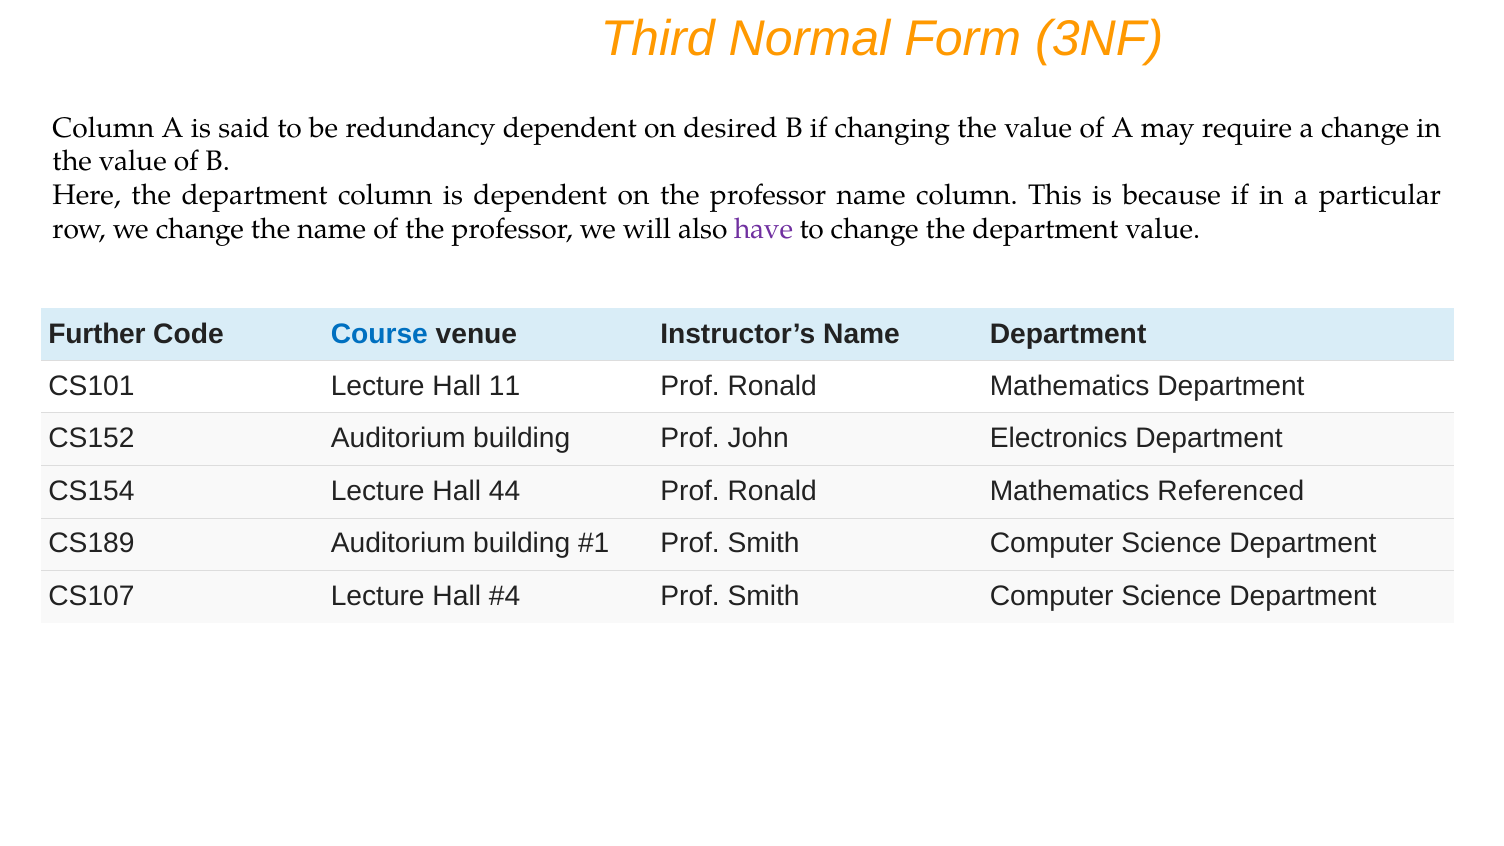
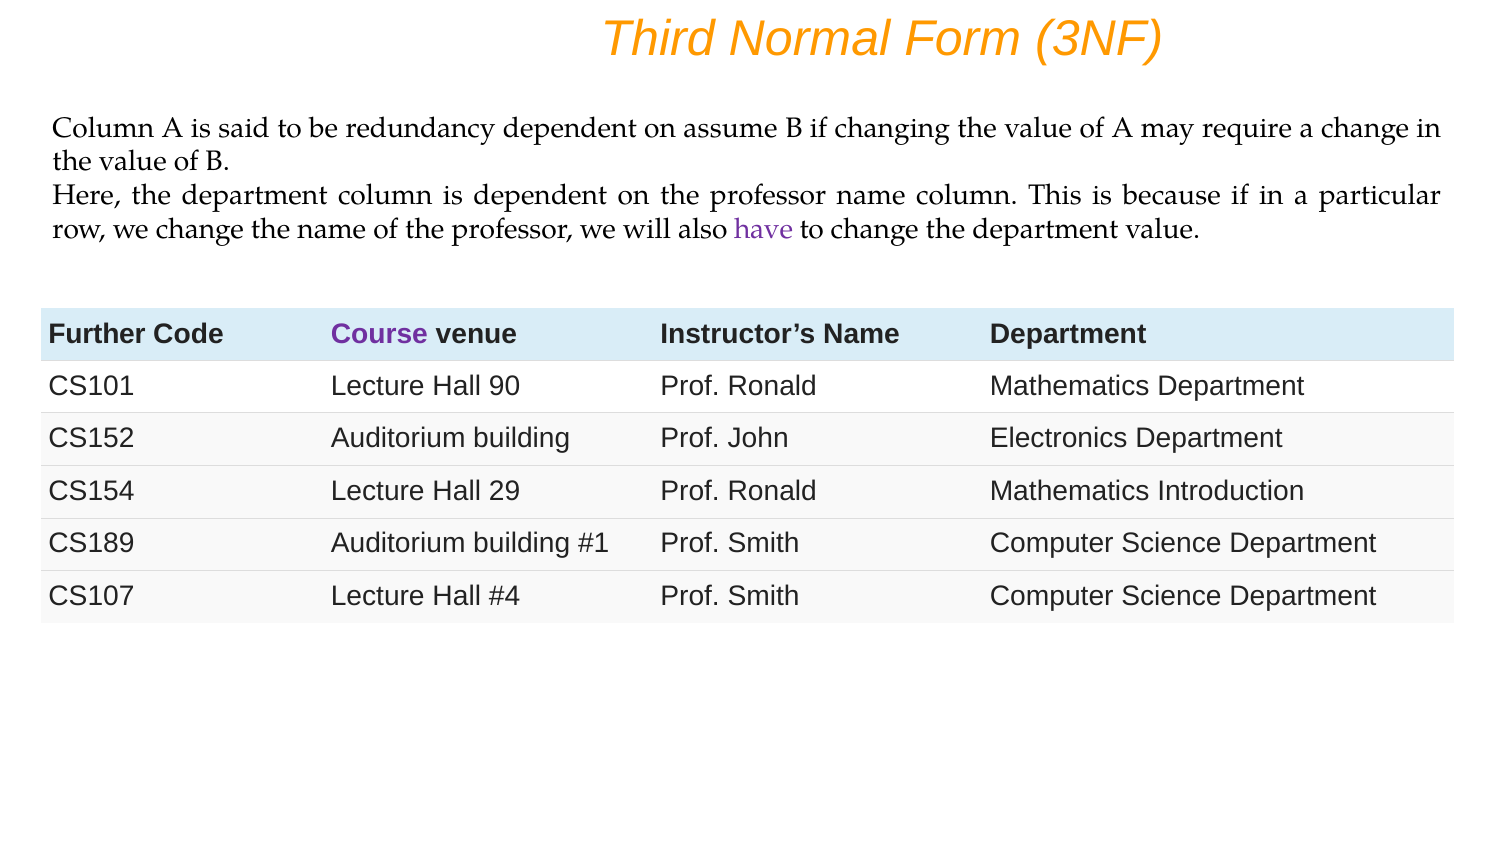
desired: desired -> assume (731, 128)
Course colour: blue -> purple (379, 334)
11: 11 -> 90 (505, 386)
44: 44 -> 29 (505, 491)
Referenced: Referenced -> Introduction (1231, 491)
